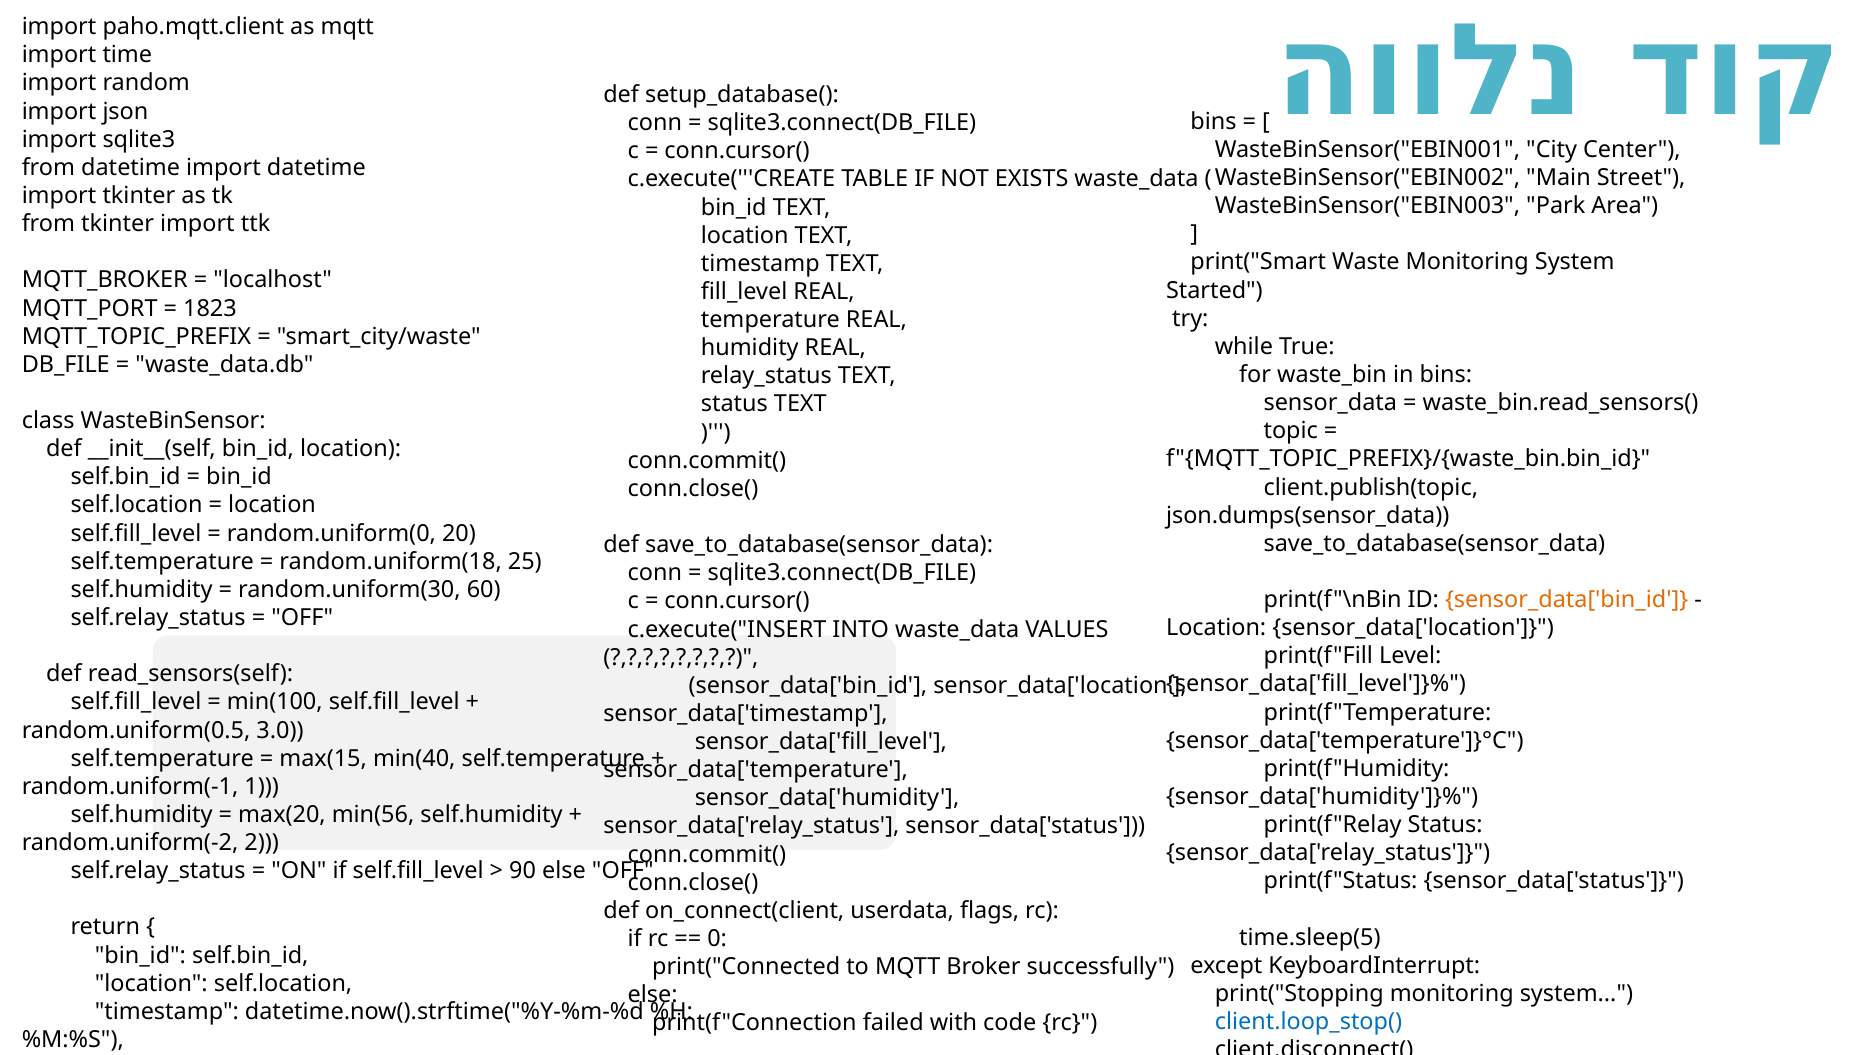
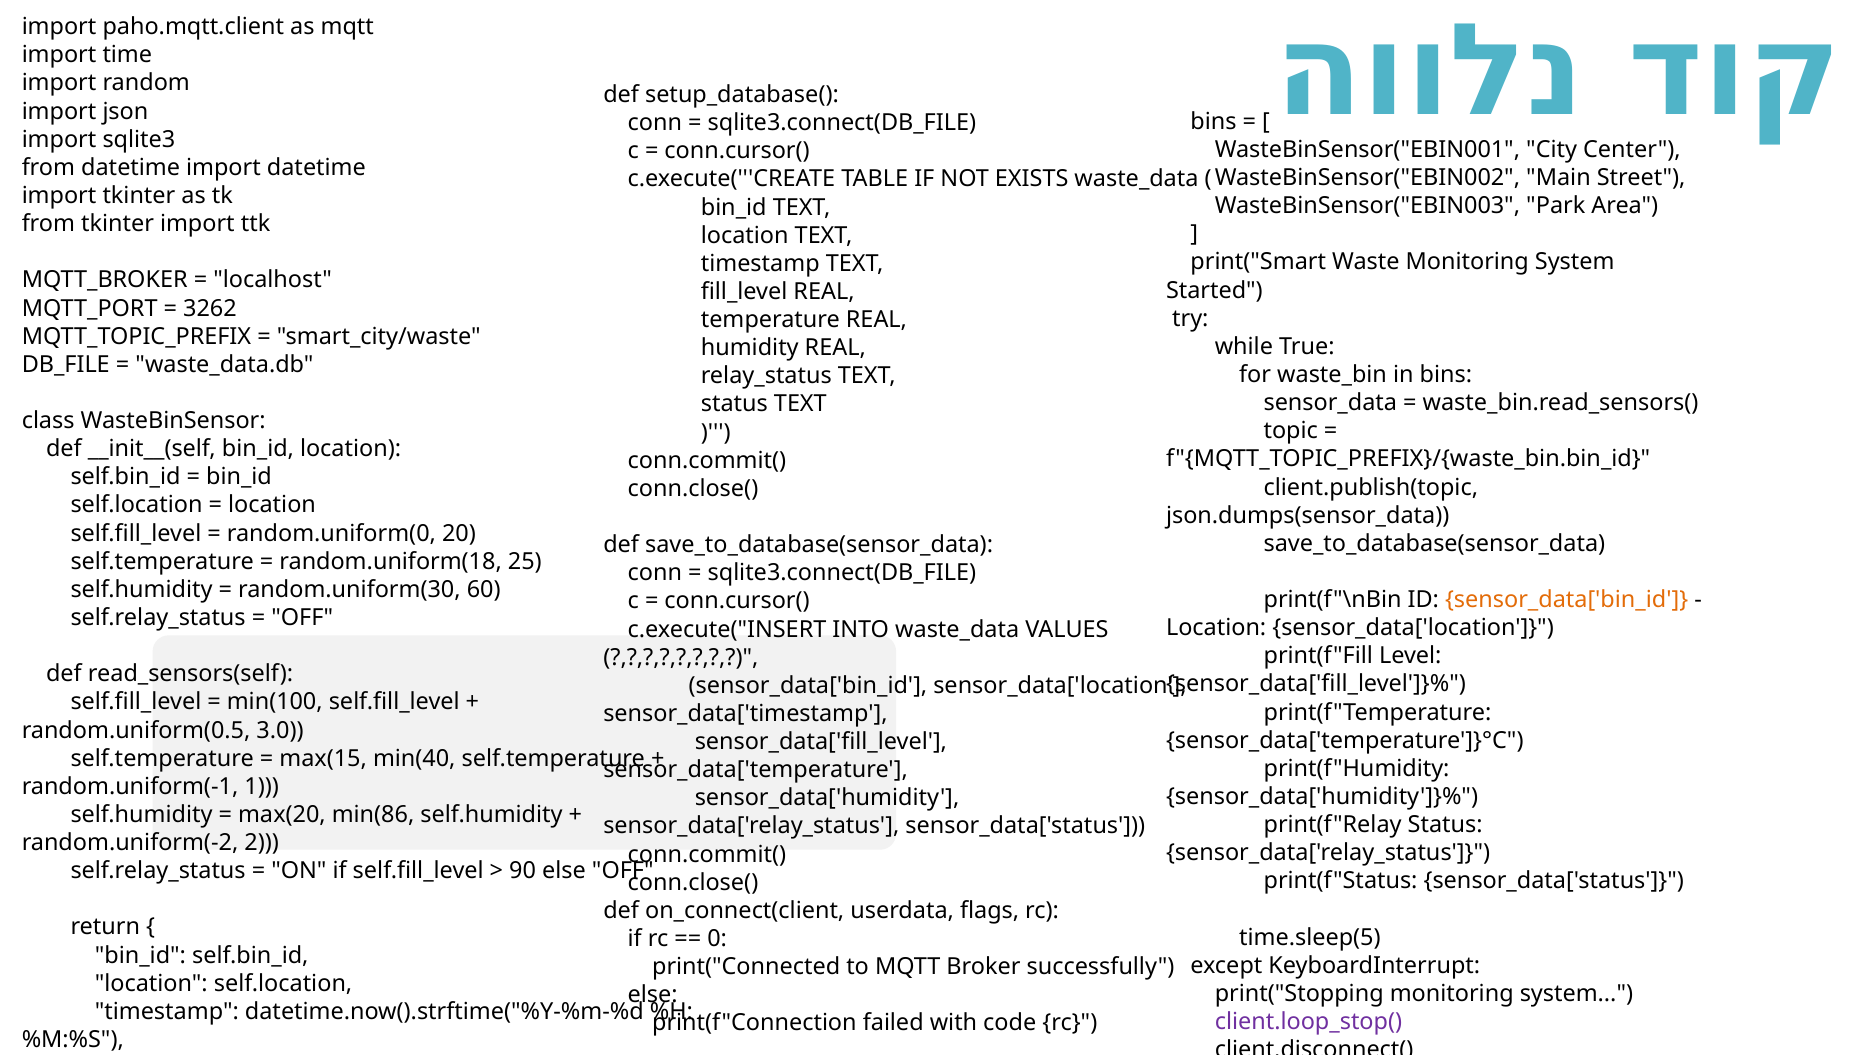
1823: 1823 -> 3262 (210, 308)
min(56: min(56 -> min(86 (373, 815)
client.loop_stop( colour: blue -> purple (1308, 1022)
